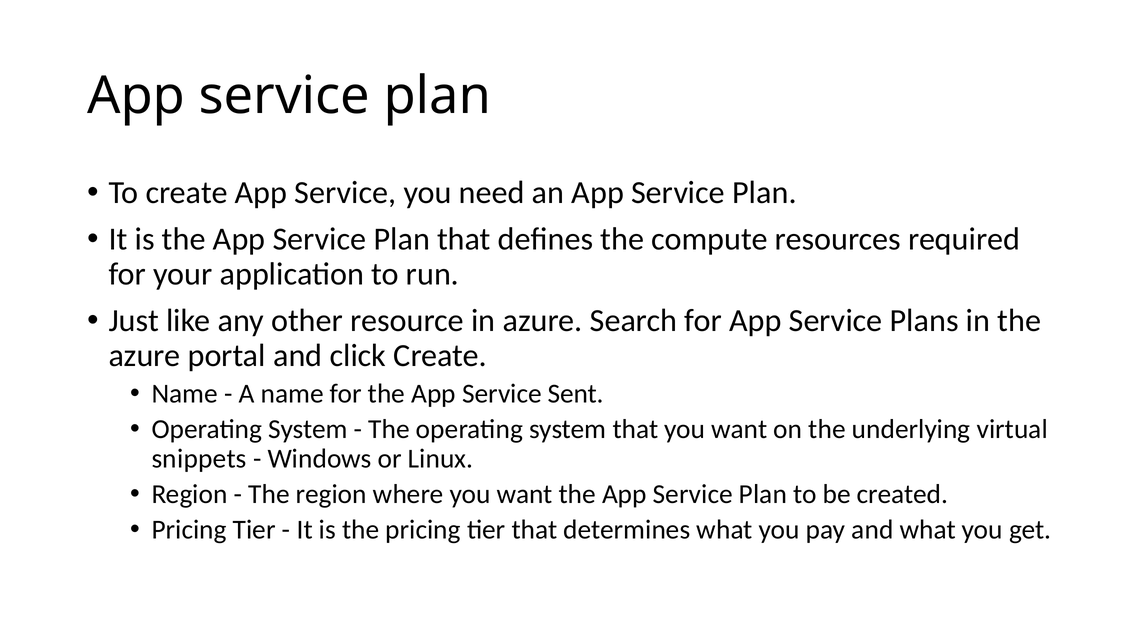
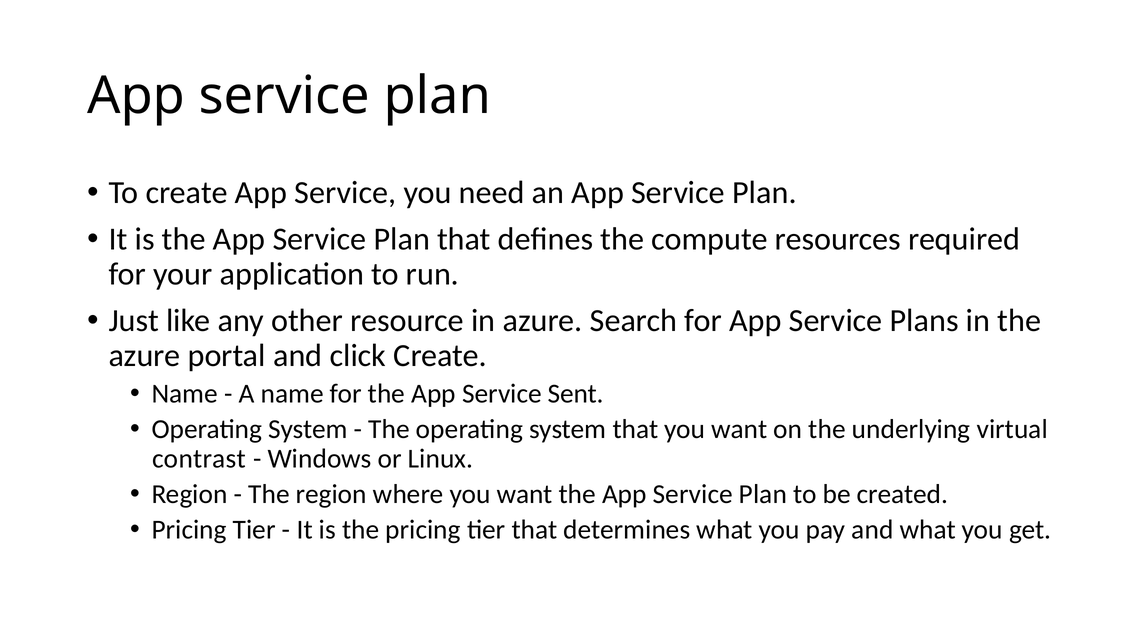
snippets: snippets -> contrast (199, 459)
